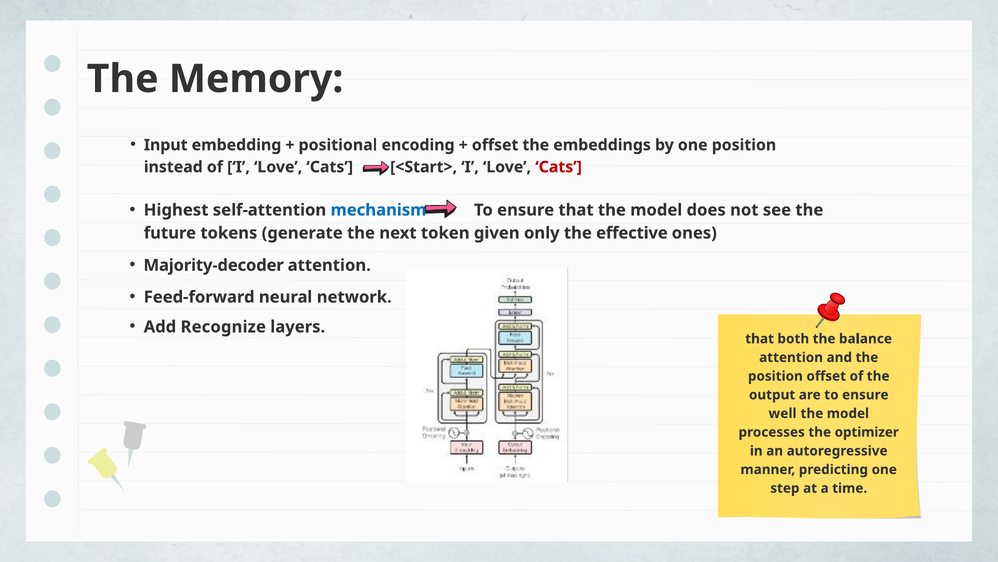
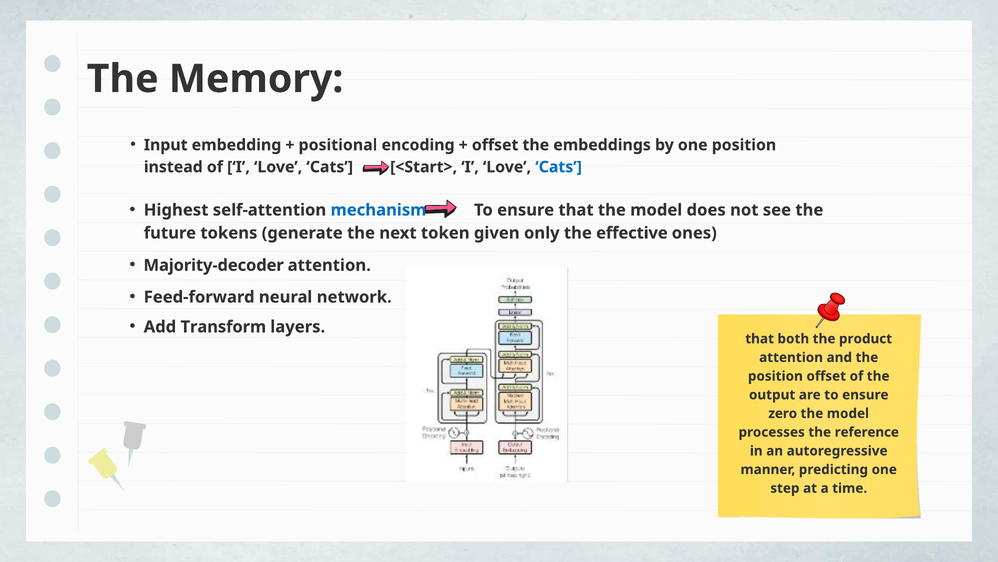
Cats colour: red -> blue (559, 167)
Recognize: Recognize -> Transform (223, 327)
balance: balance -> product (866, 338)
well: well -> zero (783, 413)
optimizer: optimizer -> reference (867, 432)
